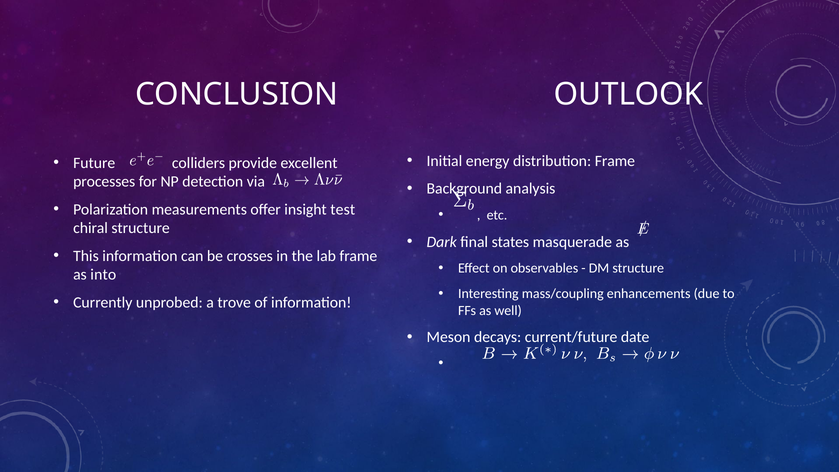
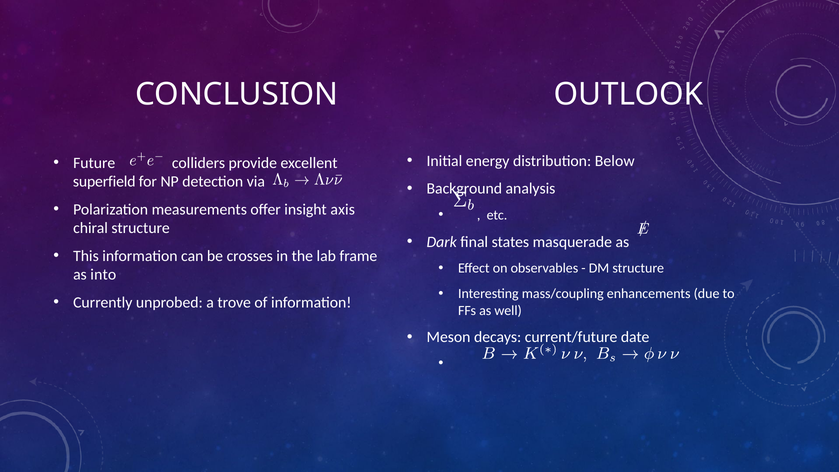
distribution Frame: Frame -> Below (615, 161)
processes: processes -> superfield (104, 182)
test: test -> axis (343, 209)
